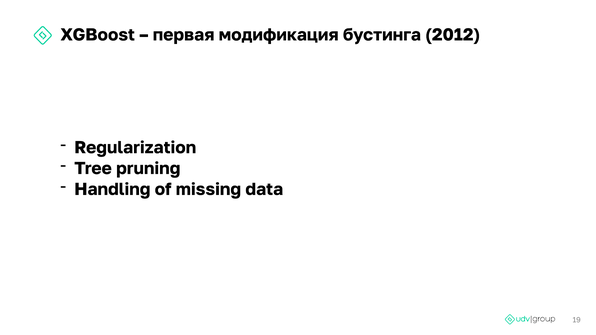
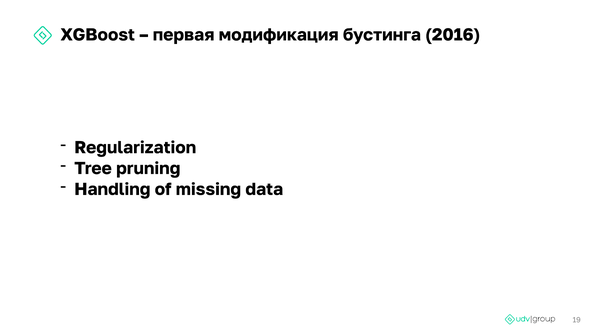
2012: 2012 -> 2016 (453, 35)
